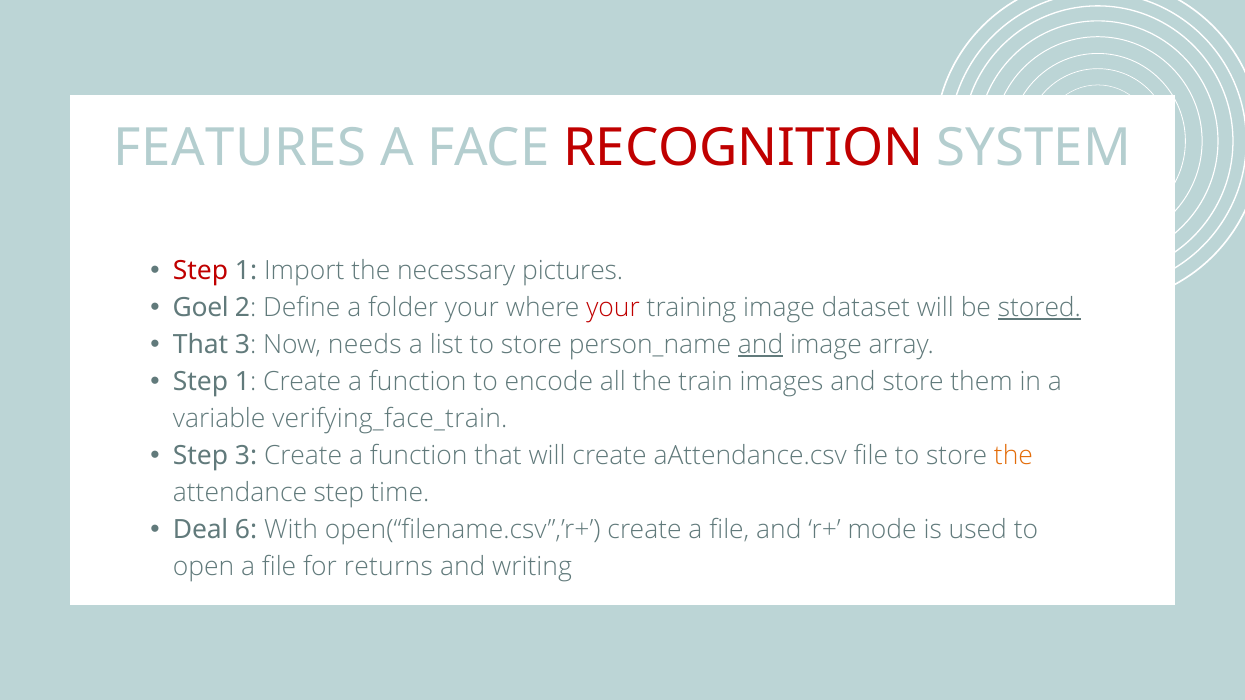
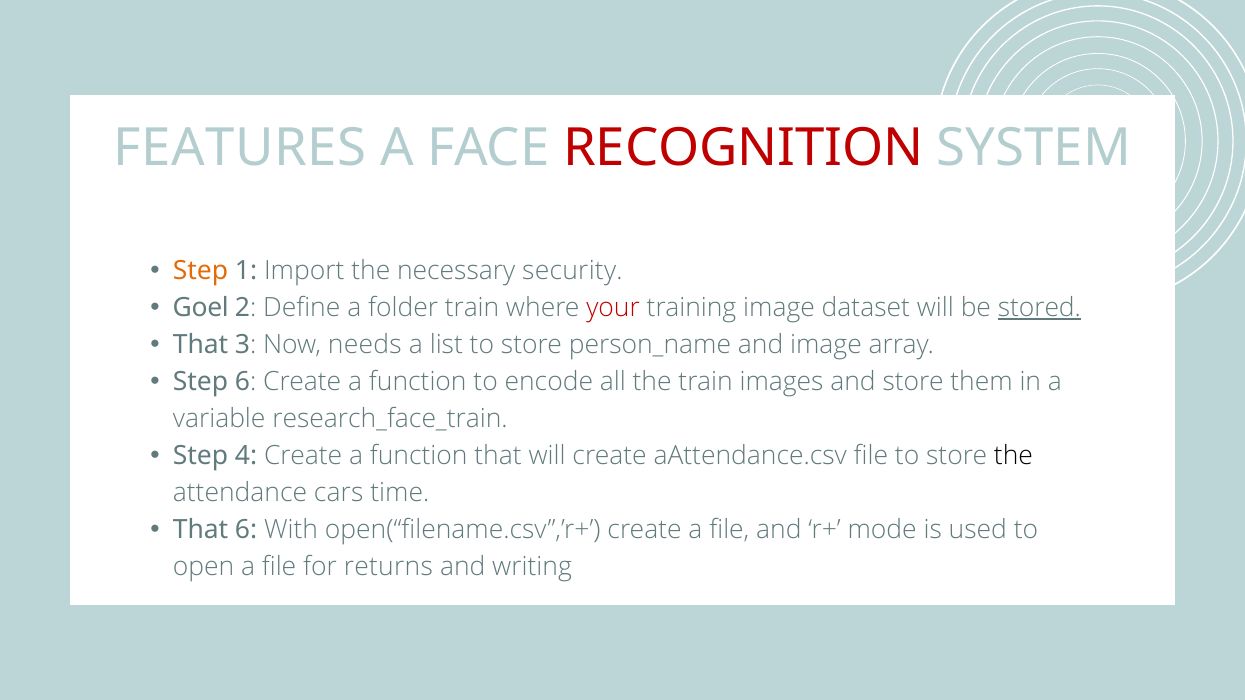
Step colour: red -> orange (201, 271)
pictures: pictures -> security (572, 271)
folder your: your -> train (472, 308)
and underline: present -> none (761, 345)
1: 1 -> 6 (243, 382)
verifying_face_train: verifying_face_train -> research_face_train (390, 419)
Step 3: 3 -> 4 (246, 456)
the colour: orange -> black (1013, 456)
attendance step: step -> cars (339, 493)
Deal: Deal -> That (201, 530)
